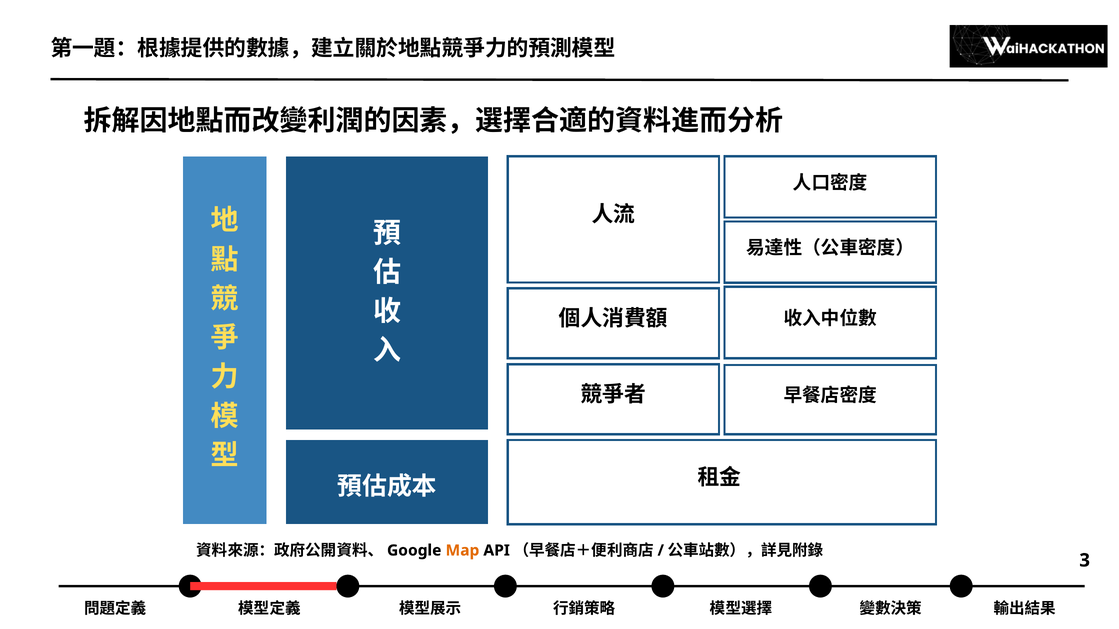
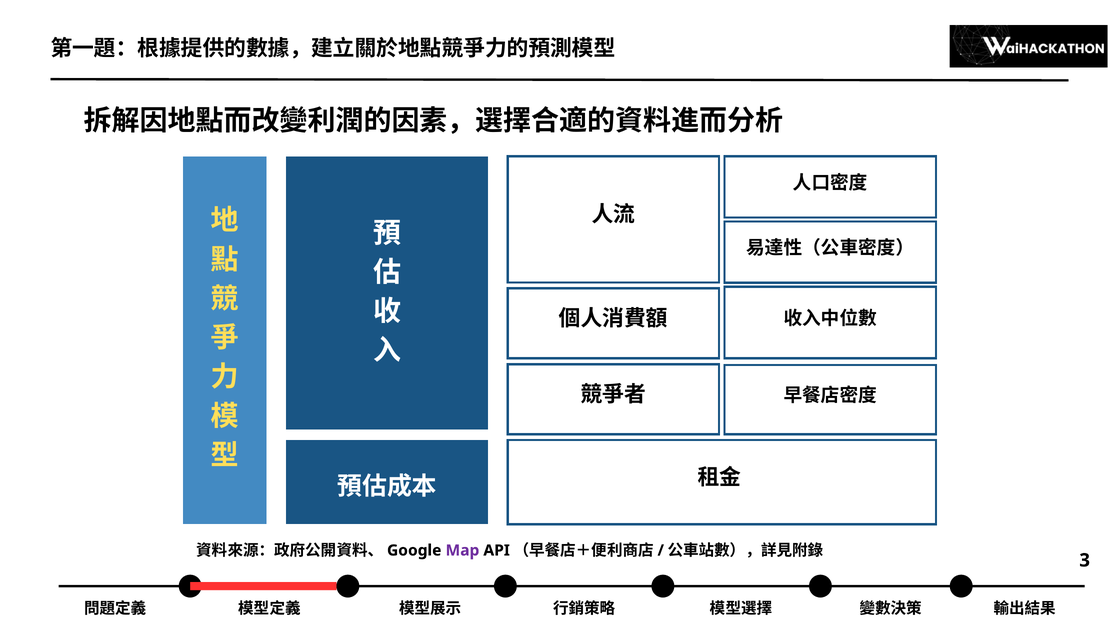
Map colour: orange -> purple (462, 551)
